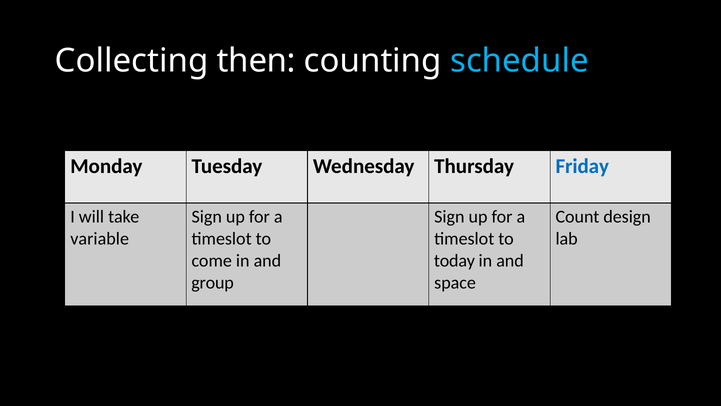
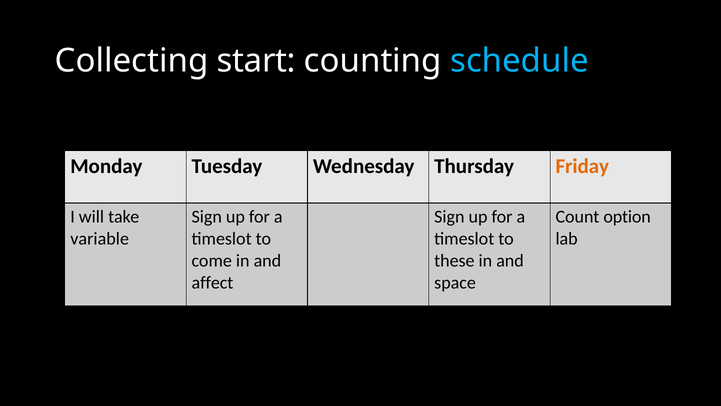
then: then -> start (256, 61)
Friday colour: blue -> orange (582, 166)
design: design -> option (627, 217)
today: today -> these (454, 261)
group: group -> affect (212, 283)
